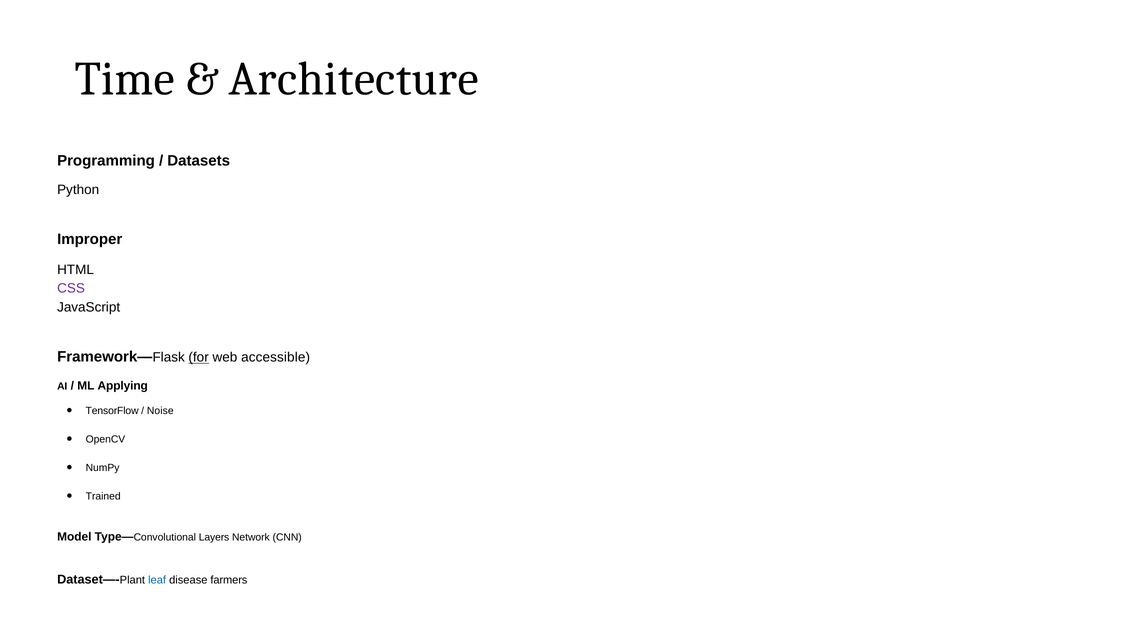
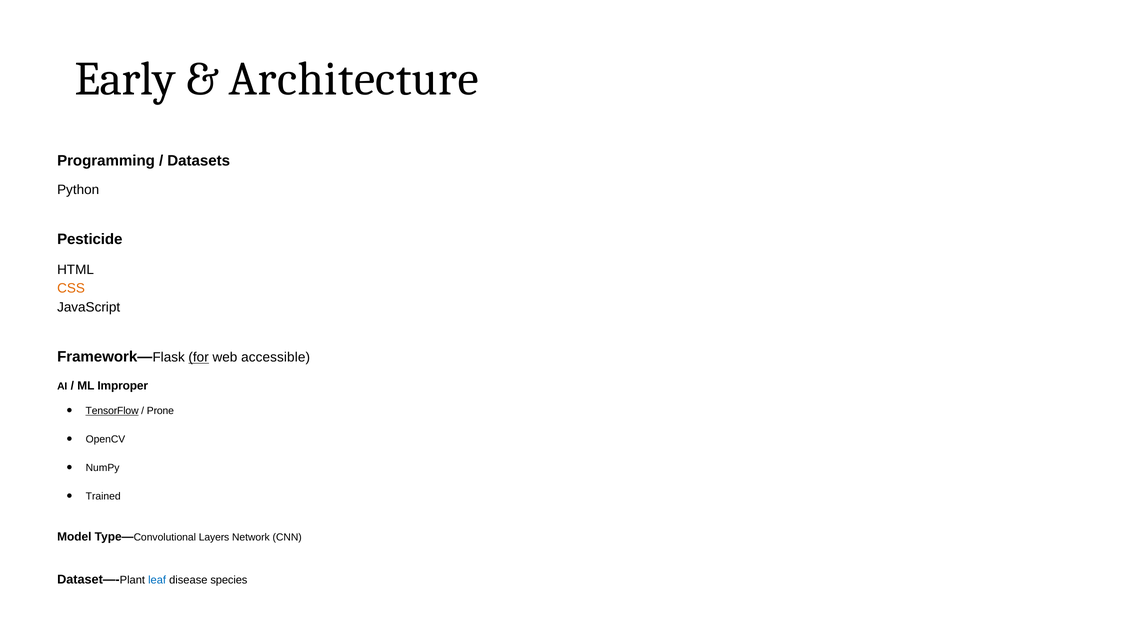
Time: Time -> Early (125, 79)
Improper: Improper -> Pesticide (90, 239)
CSS colour: purple -> orange (71, 288)
Applying: Applying -> Improper (123, 386)
TensorFlow underline: none -> present (112, 411)
Noise: Noise -> Prone (160, 411)
farmers: farmers -> species (229, 580)
